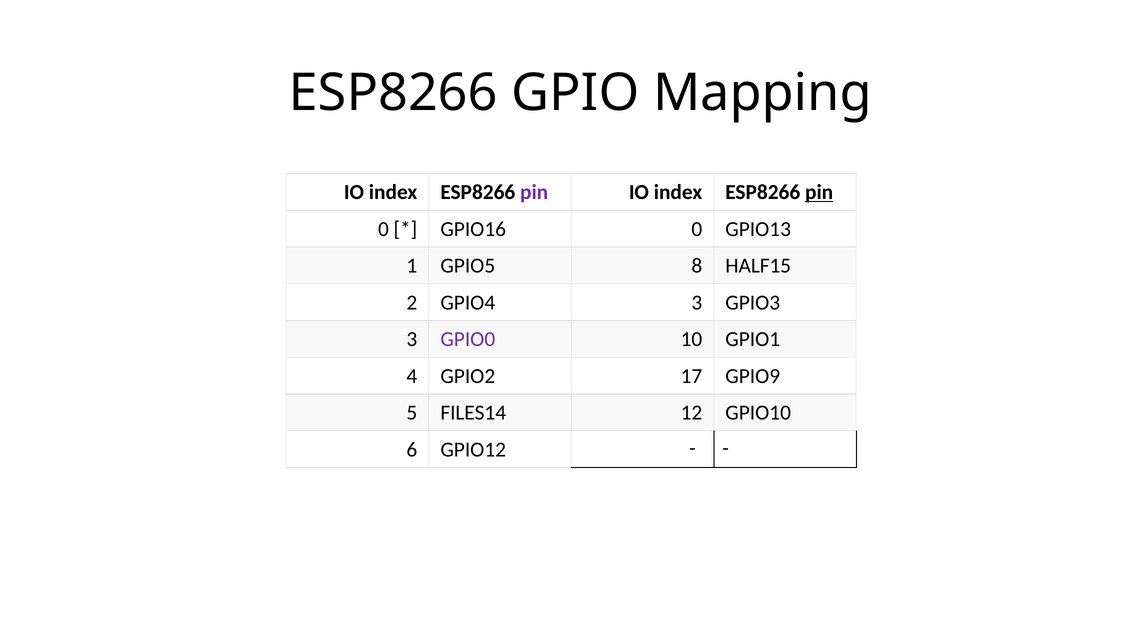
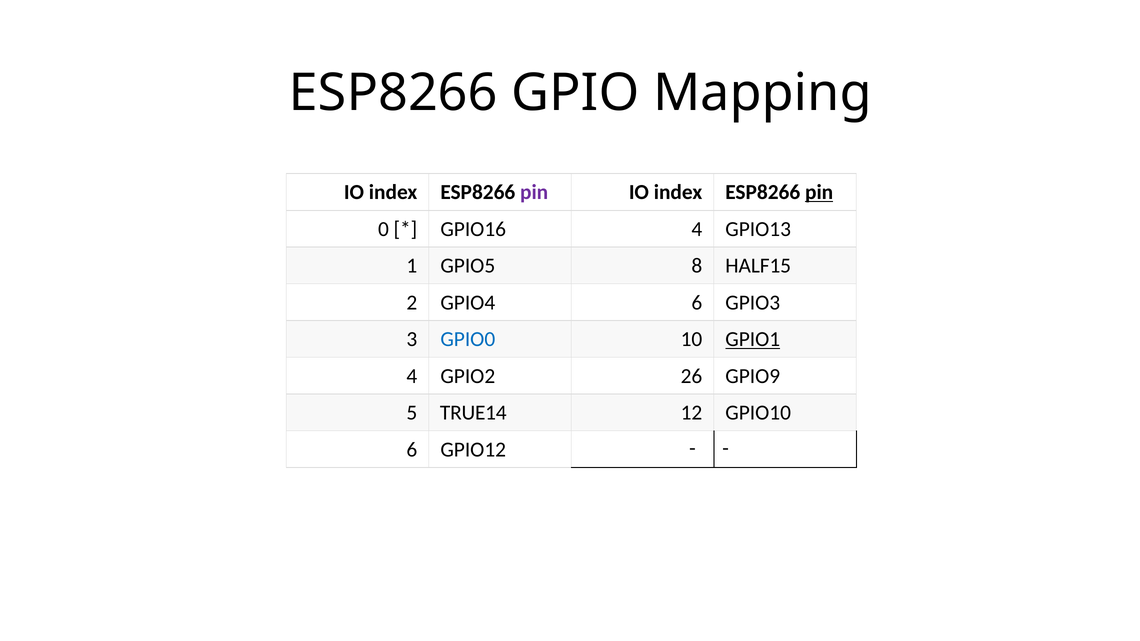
GPIO16 0: 0 -> 4 (697, 229)
GPIO4 3: 3 -> 6 (697, 303)
GPIO0 colour: purple -> blue (468, 339)
GPIO1 underline: none -> present (753, 339)
17: 17 -> 26 (691, 376)
FILES14: FILES14 -> TRUE14 (473, 413)
